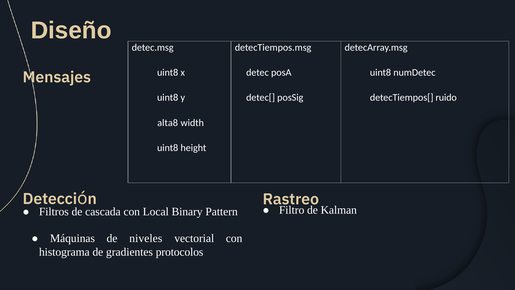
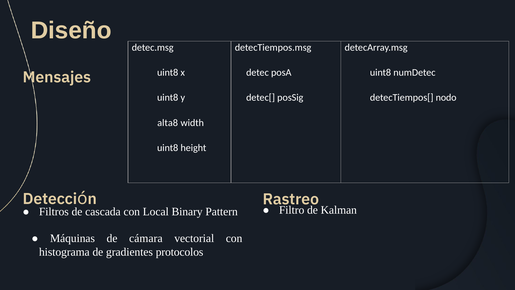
ruido: ruido -> nodo (446, 98)
niveles: niveles -> cámara (146, 238)
